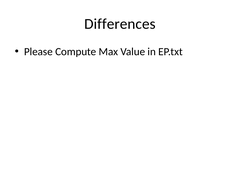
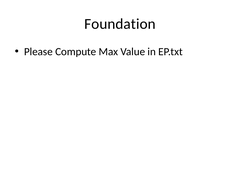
Differences: Differences -> Foundation (120, 24)
